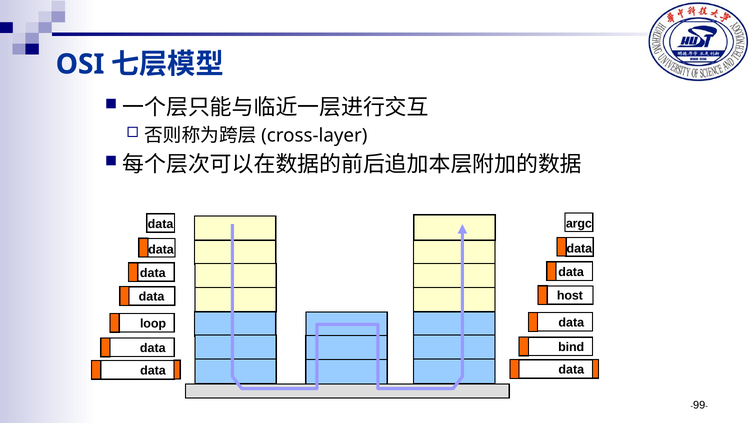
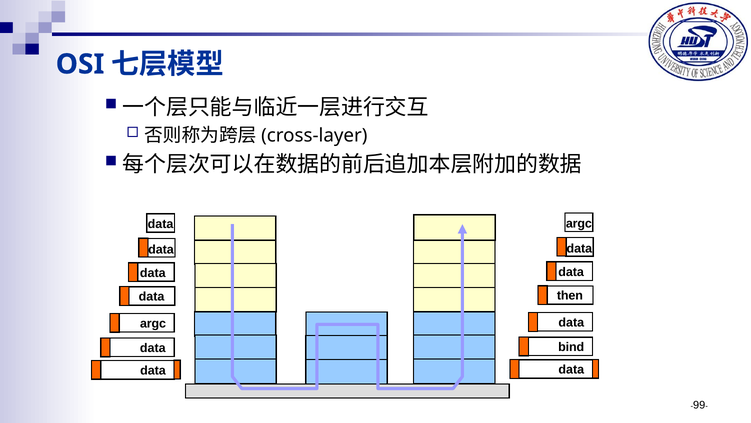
host: host -> then (570, 295)
loop: loop -> argc (153, 323)
